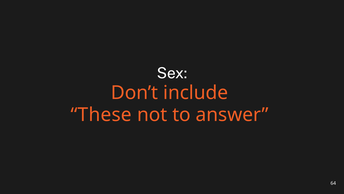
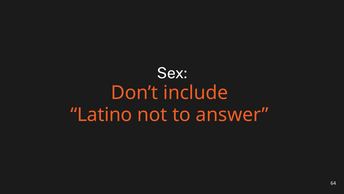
These: These -> Latino (101, 114)
